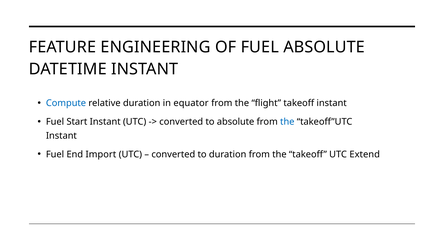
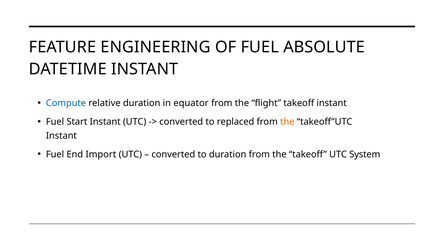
to absolute: absolute -> replaced (236, 122)
the colour: blue -> orange (287, 122)
Extend: Extend -> System (365, 154)
